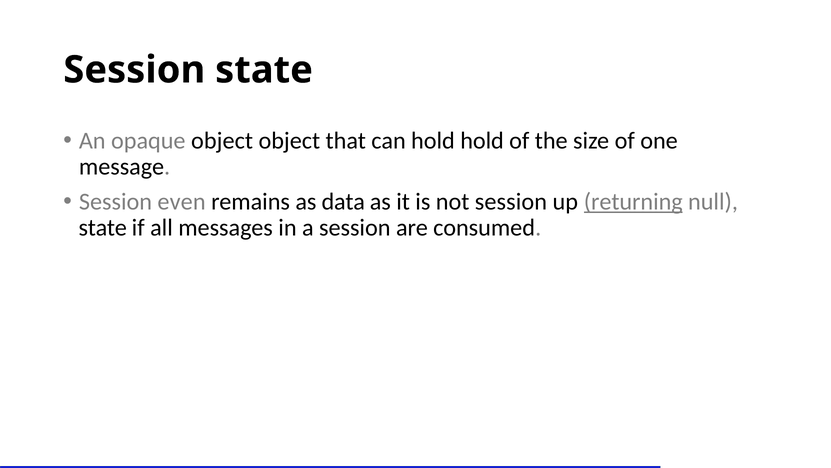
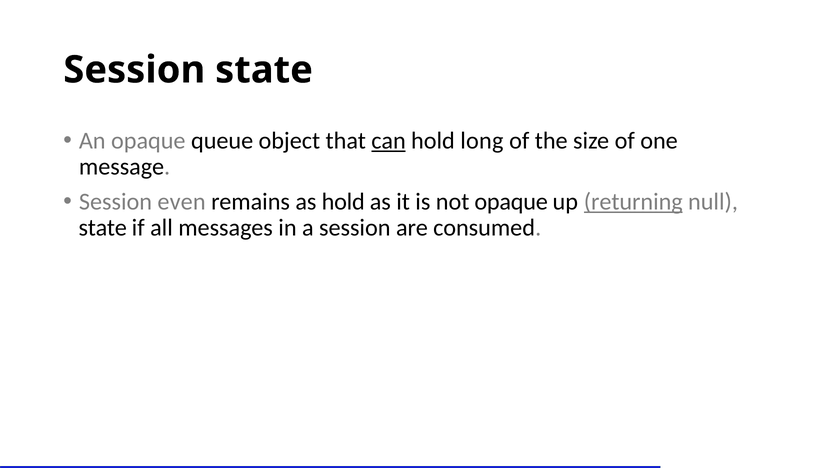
opaque object: object -> queue (222, 140)
can underline: none -> present (389, 140)
hold hold: hold -> long (482, 140)
as data: data -> hold (343, 202)
not session: session -> opaque (511, 202)
